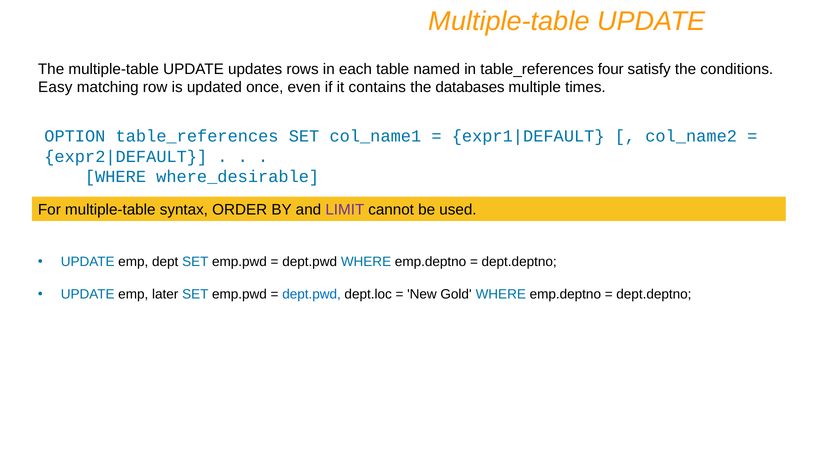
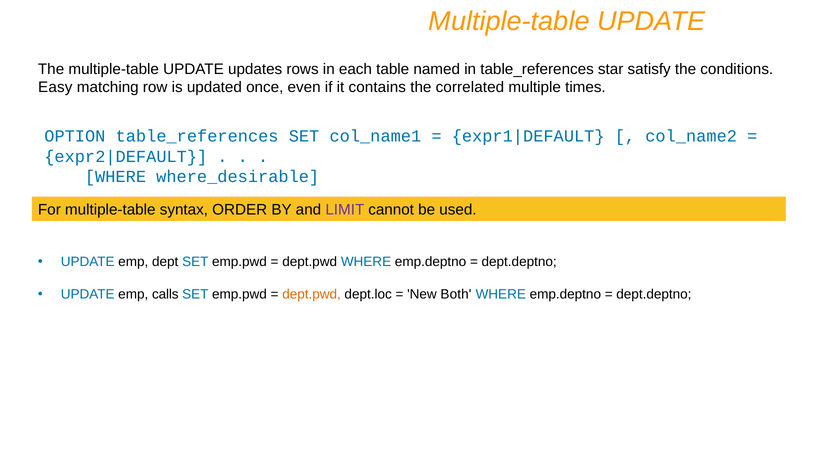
four: four -> star (611, 69)
databases: databases -> correlated (470, 87)
later: later -> calls (165, 295)
dept.pwd colour: blue -> orange (312, 295)
Gold: Gold -> Both (456, 295)
